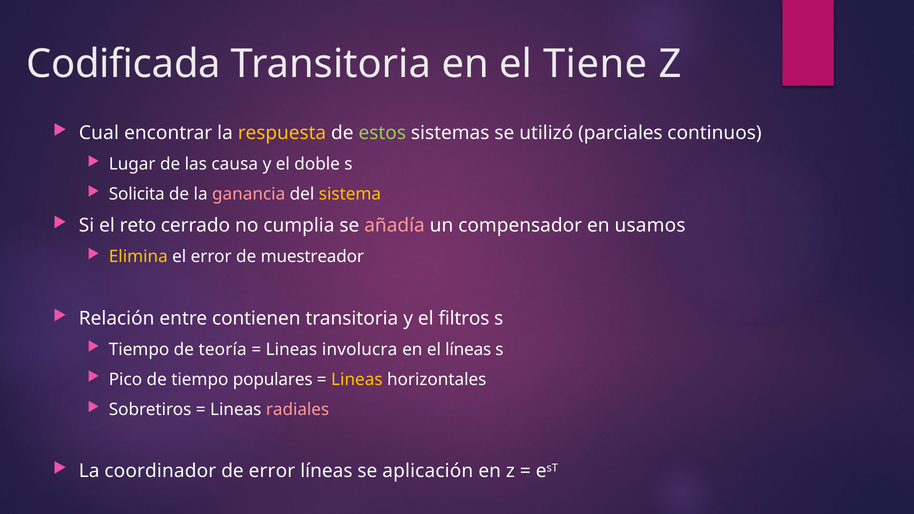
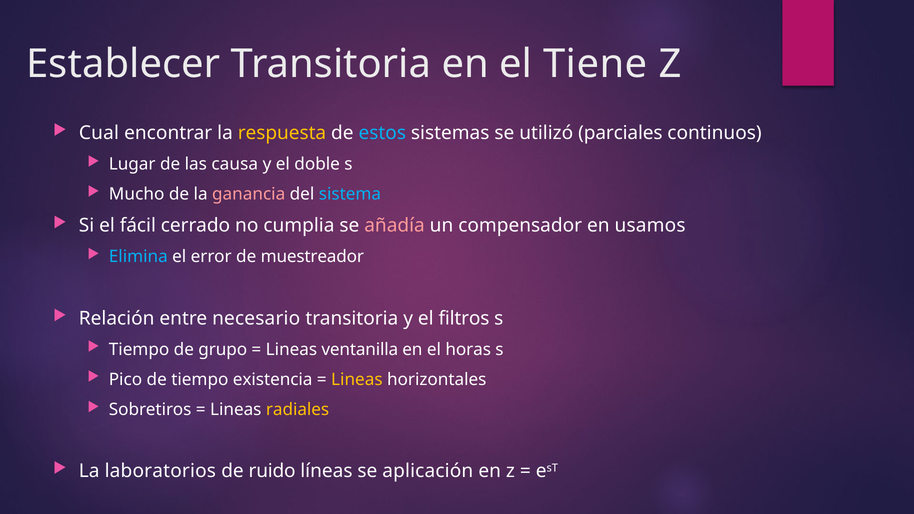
Codificada: Codificada -> Establecer (123, 64)
estos colour: light green -> light blue (382, 133)
Solicita: Solicita -> Mucho (137, 194)
sistema colour: yellow -> light blue (350, 194)
reto: reto -> fácil (138, 226)
Elimina colour: yellow -> light blue (138, 257)
contienen: contienen -> necesario (256, 318)
teoría: teoría -> grupo (223, 349)
involucra: involucra -> ventanilla (360, 349)
el líneas: líneas -> horas (468, 349)
populares: populares -> existencia (273, 380)
radiales colour: pink -> yellow (298, 410)
coordinador: coordinador -> laboratorios (160, 471)
de error: error -> ruido (272, 471)
